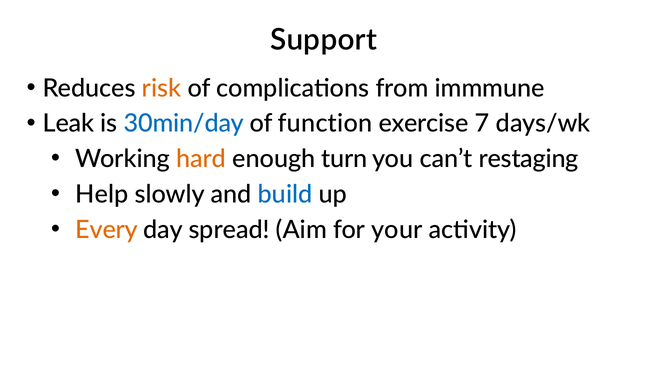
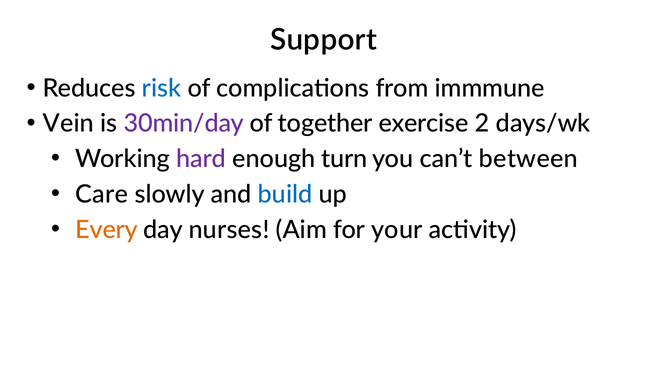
risk colour: orange -> blue (162, 88)
Leak: Leak -> Vein (68, 124)
30min/day colour: blue -> purple (184, 124)
function: function -> together (325, 124)
7: 7 -> 2 (482, 124)
hard colour: orange -> purple (201, 159)
restaging: restaging -> between (528, 159)
Help: Help -> Care (102, 194)
spread: spread -> nurses (229, 230)
